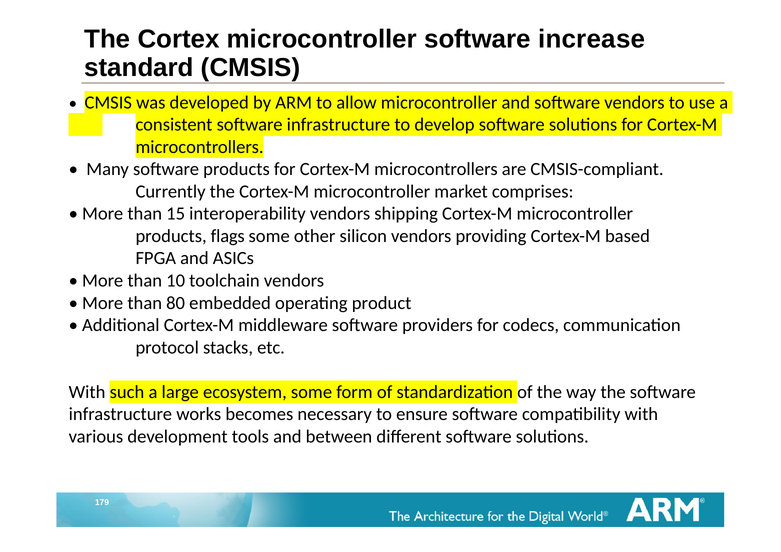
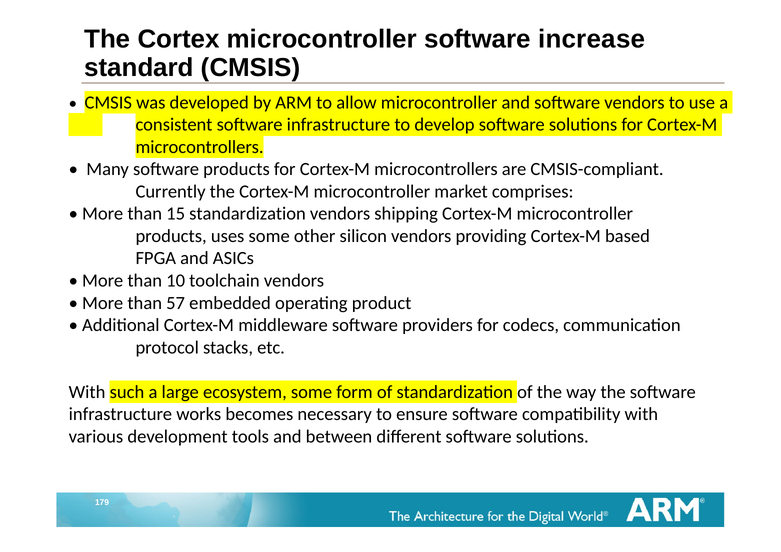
15 interoperability: interoperability -> standardization (248, 214)
flags: flags -> uses (228, 236)
80: 80 -> 57 (176, 303)
